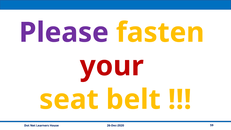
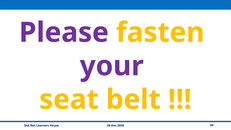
your colour: red -> purple (112, 66)
